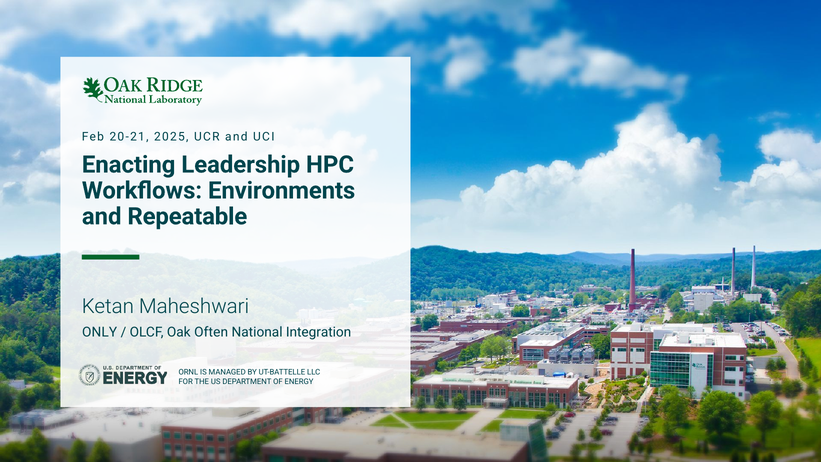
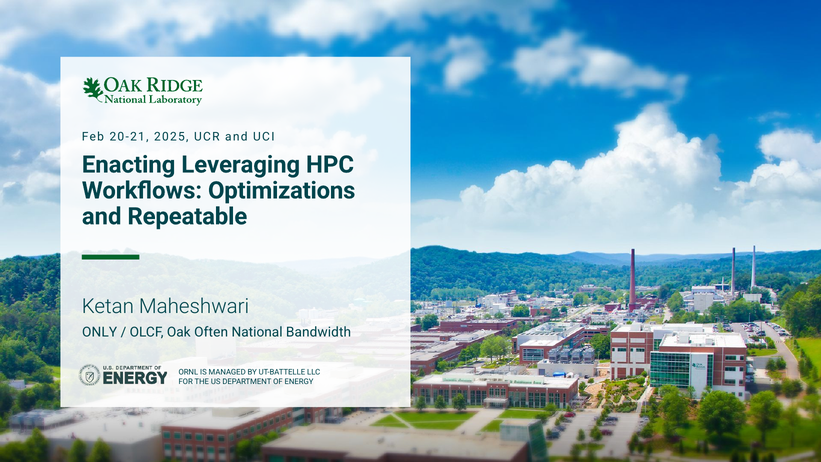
Leadership: Leadership -> Leveraging (241, 165)
Environments: Environments -> Optimizations (282, 190)
Integration: Integration -> Bandwidth (319, 332)
